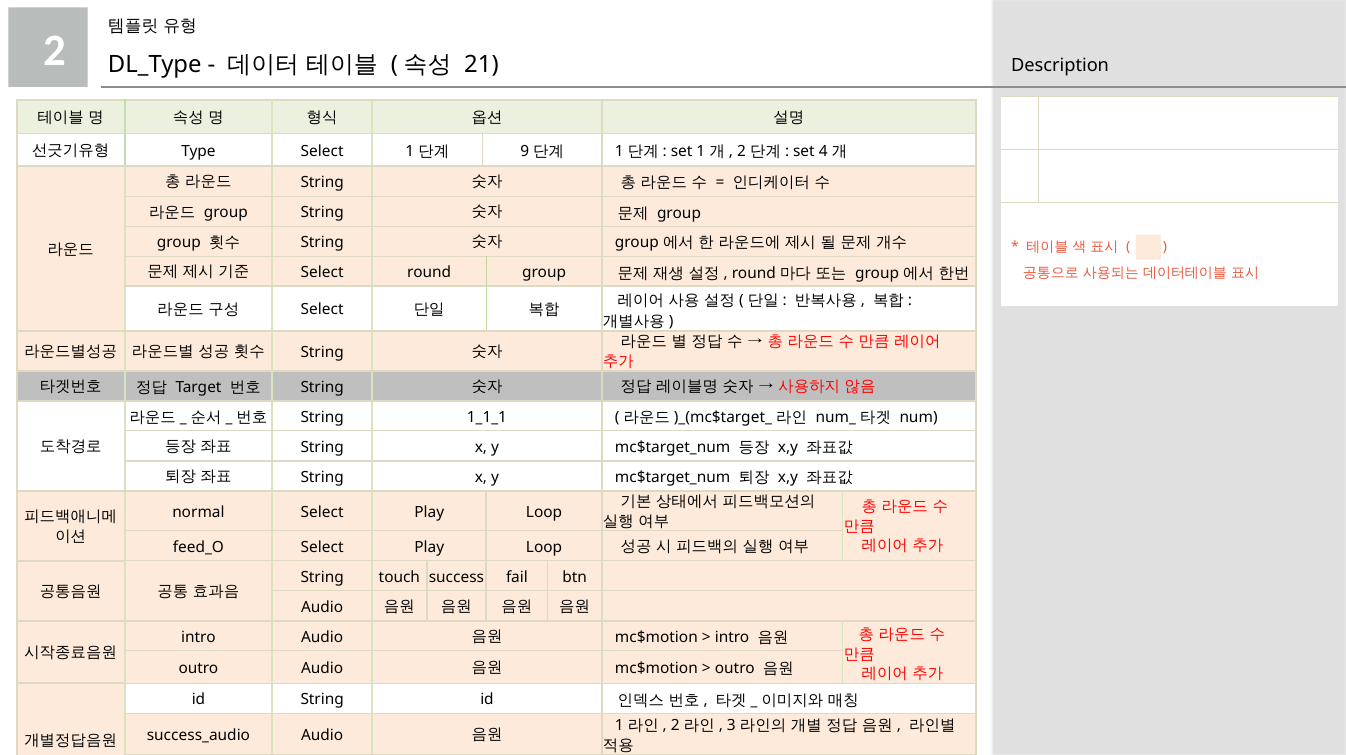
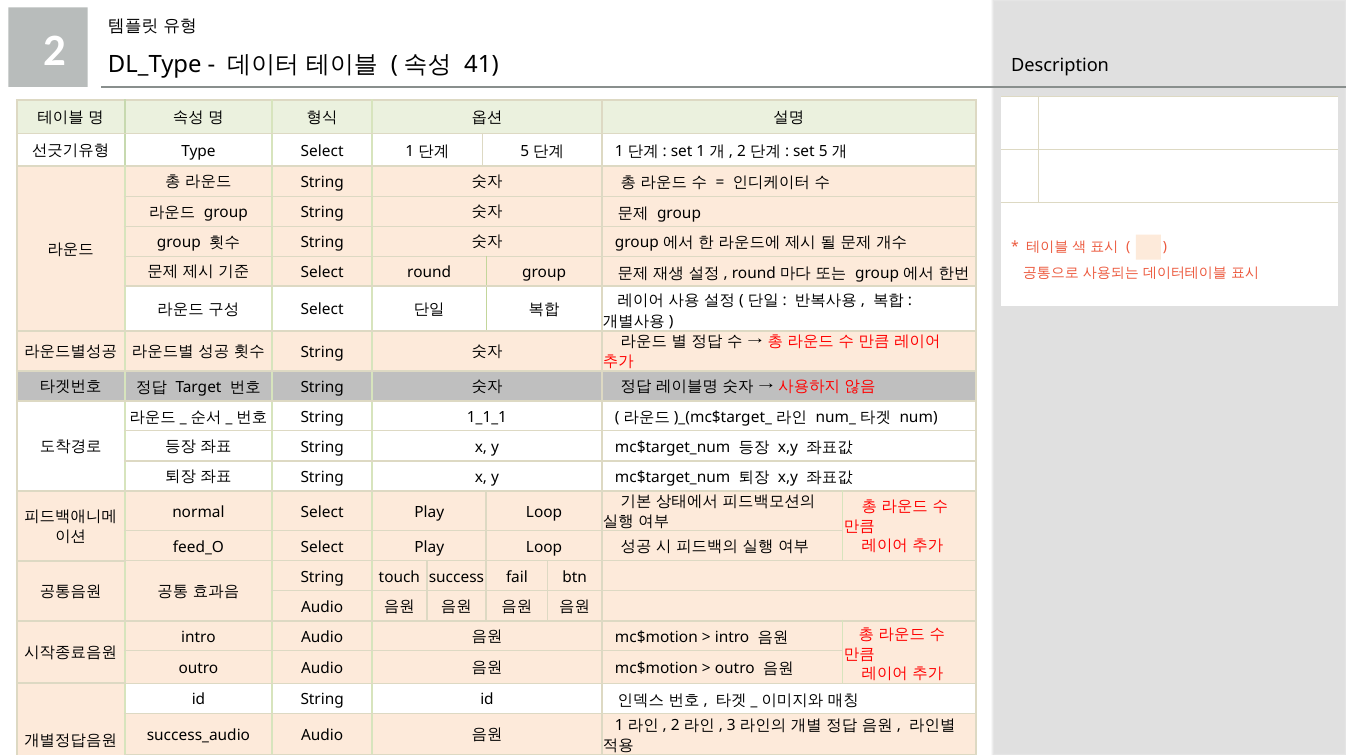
21: 21 -> 41 (481, 65)
9: 9 -> 5 (525, 151)
set 4: 4 -> 5 (823, 151)
